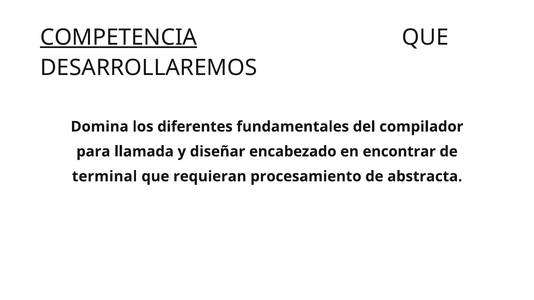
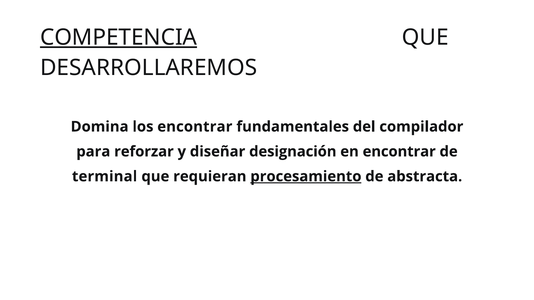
los diferentes: diferentes -> encontrar (195, 127)
llamada: llamada -> reforzar (144, 152)
encabezado: encabezado -> designación (293, 152)
procesamiento underline: none -> present (306, 177)
